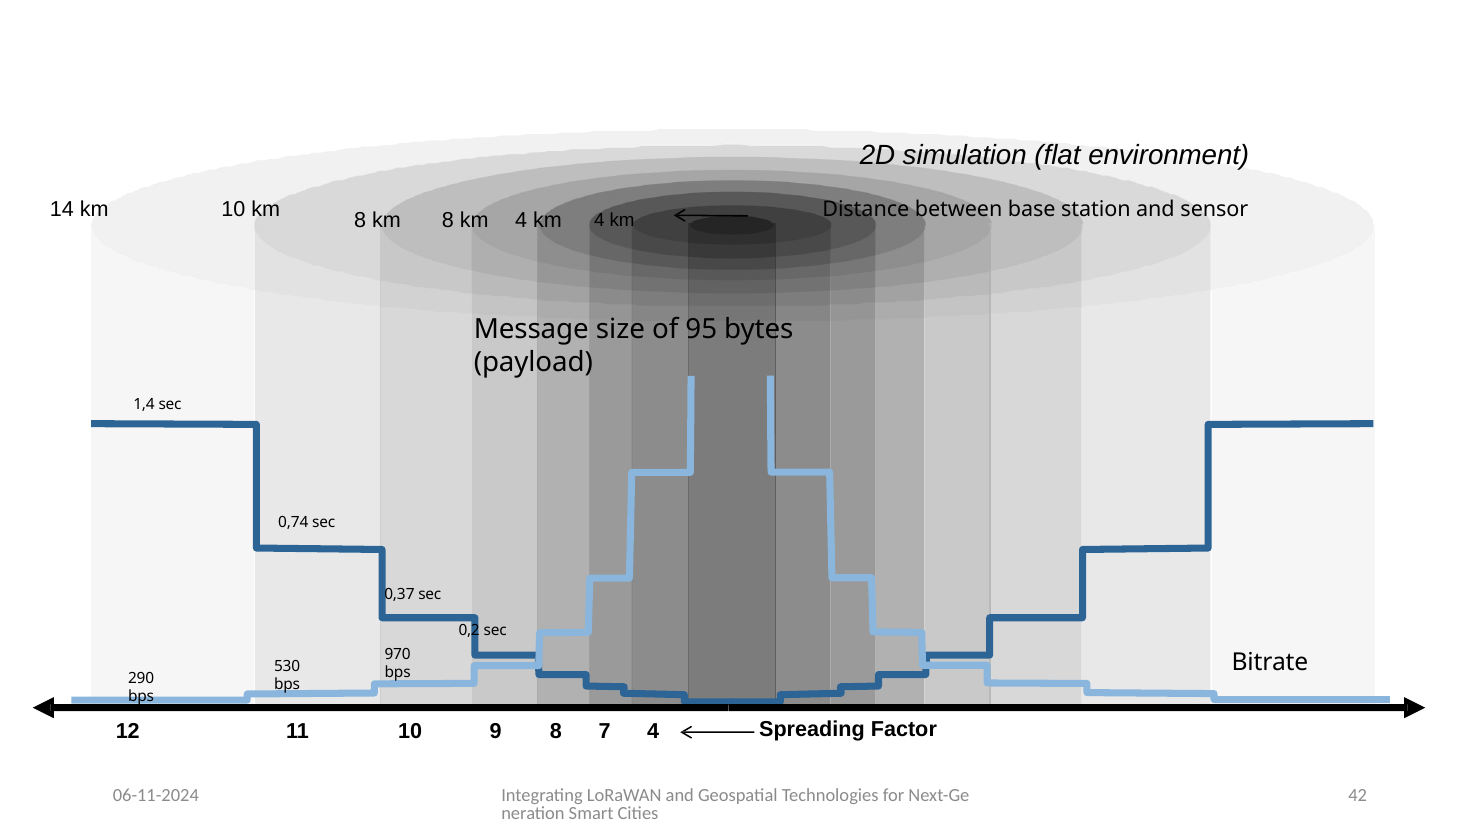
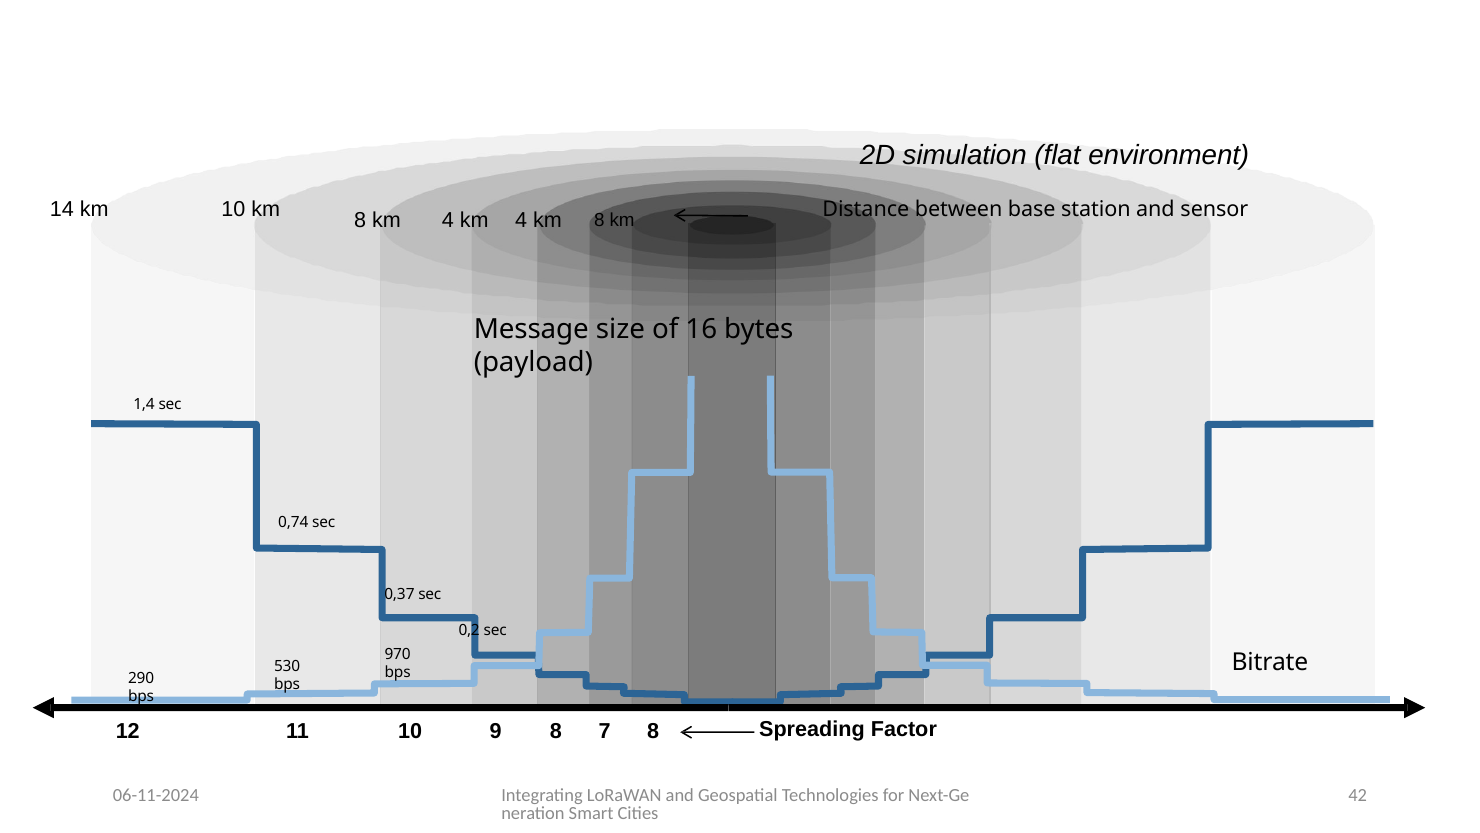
8 km 8: 8 -> 4 (448, 220)
4 km 4: 4 -> 8 (599, 220)
95: 95 -> 16 (701, 329)
7 4: 4 -> 8 (653, 731)
